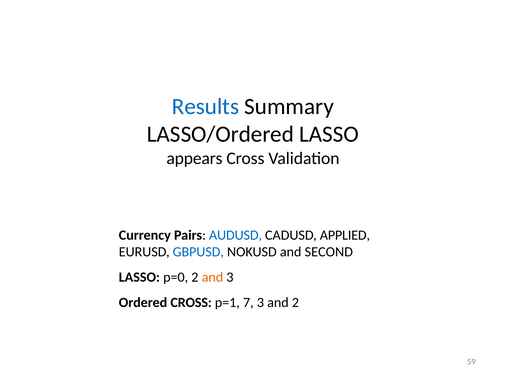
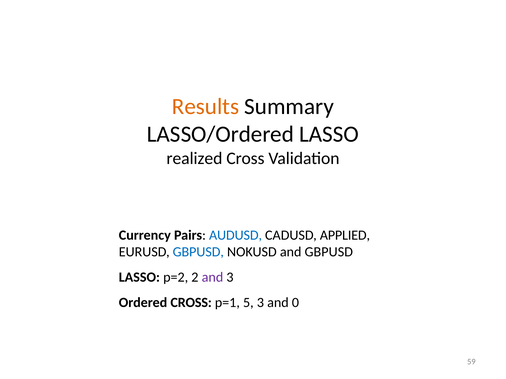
Results colour: blue -> orange (206, 107)
appears: appears -> realized (194, 158)
and SECOND: SECOND -> GBPUSD (329, 252)
p=0: p=0 -> p=2 (176, 278)
and colour: orange -> purple (212, 278)
7: 7 -> 5 (248, 303)
and 2: 2 -> 0 (295, 303)
